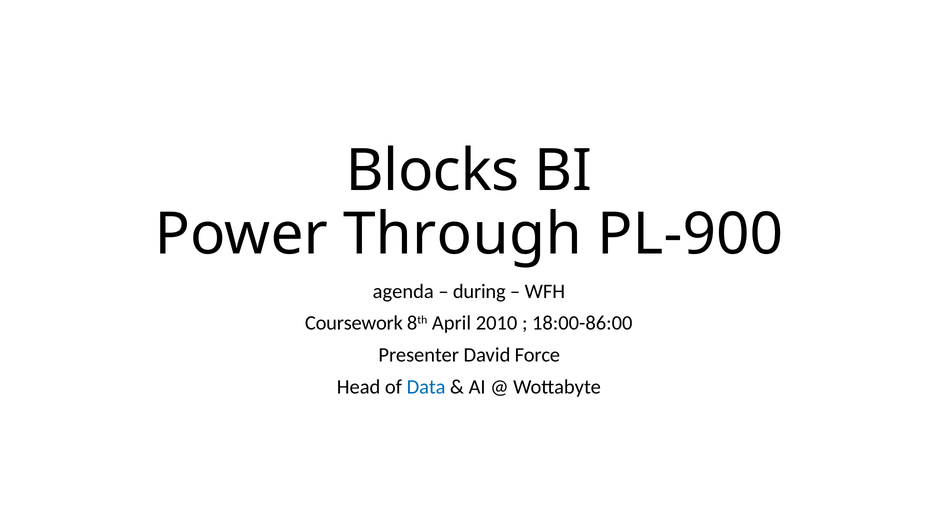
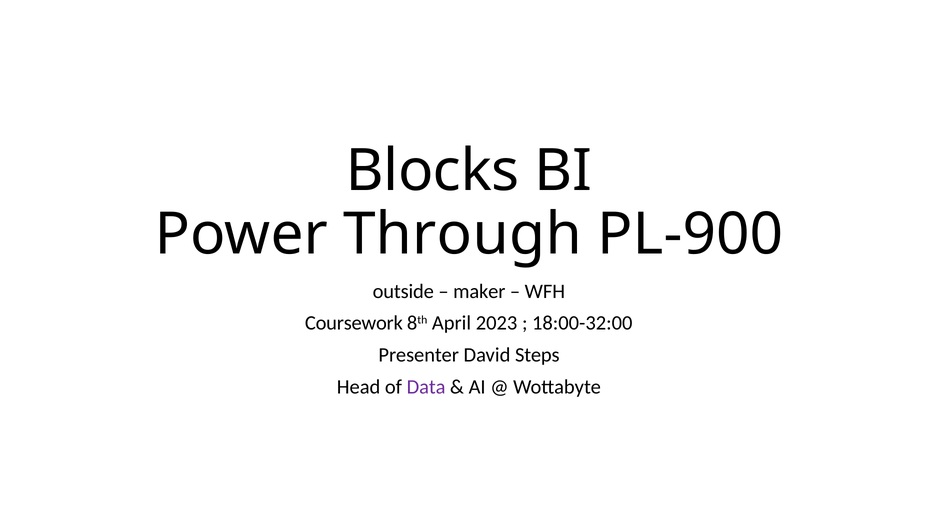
agenda: agenda -> outside (403, 292)
during: during -> maker (479, 292)
2010: 2010 -> 2023 (497, 324)
18:00-86:00: 18:00-86:00 -> 18:00-32:00 (582, 324)
Force: Force -> Steps (537, 355)
Data colour: blue -> purple (426, 387)
